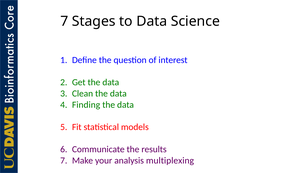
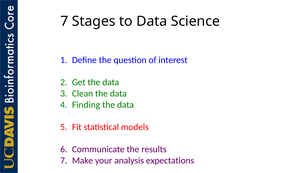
multiplexing: multiplexing -> expectations (170, 161)
